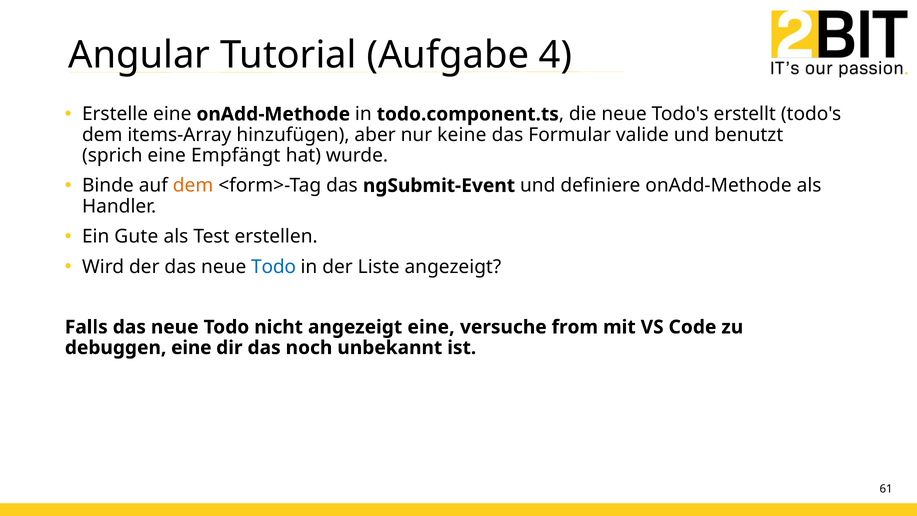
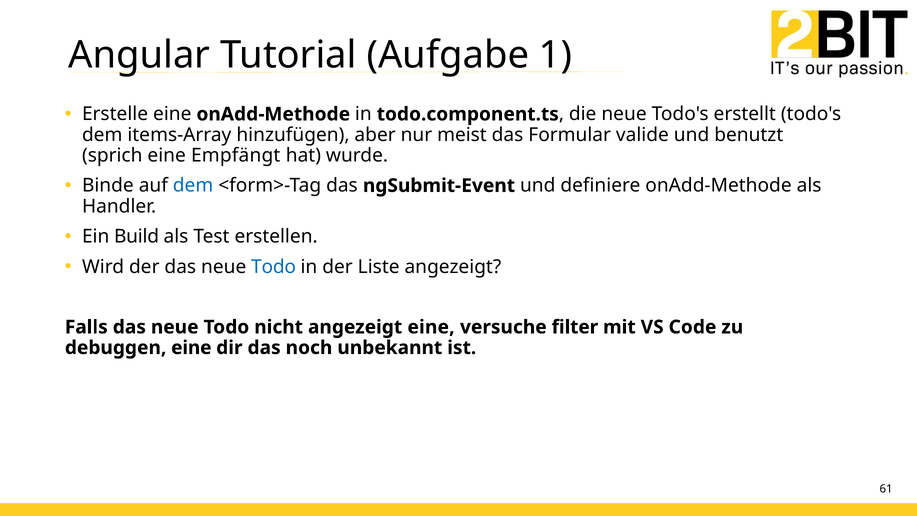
4: 4 -> 1 (556, 55)
keine: keine -> meist (462, 135)
dem colour: orange -> blue (193, 186)
Gute: Gute -> Build (137, 236)
from: from -> filter (575, 327)
